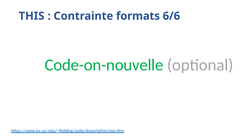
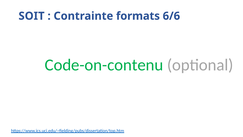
THIS: THIS -> SOIT (32, 16)
Code-on-nouvelle: Code-on-nouvelle -> Code-on-contenu (104, 65)
